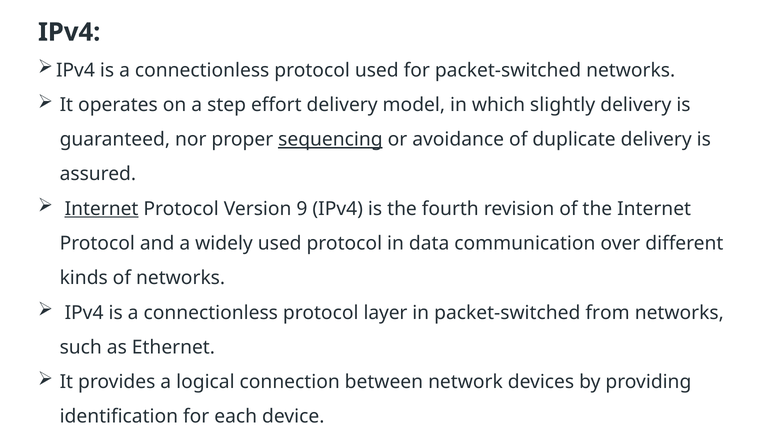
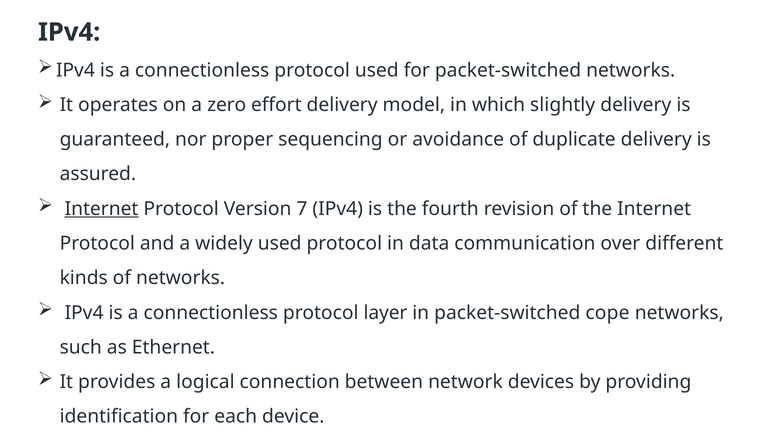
step: step -> zero (227, 105)
sequencing underline: present -> none (330, 140)
9: 9 -> 7 (302, 209)
from: from -> cope (607, 313)
